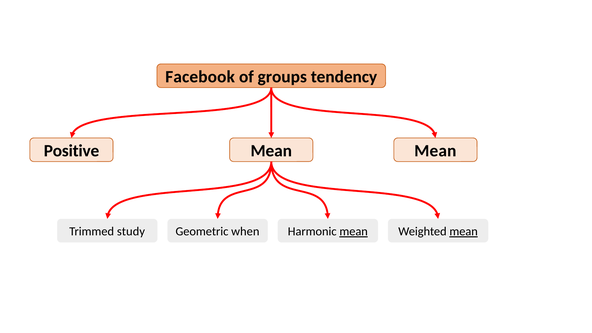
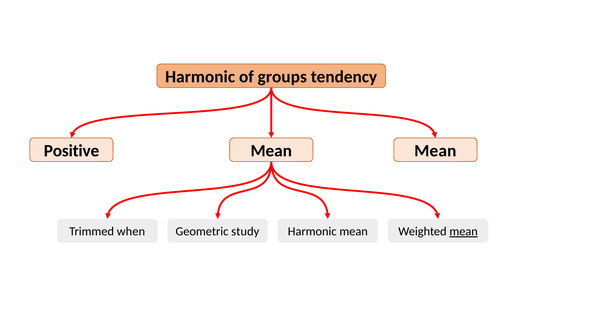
Facebook: Facebook -> Harmonic (200, 77)
study: study -> when (131, 232)
when: when -> study (245, 232)
mean underline: present -> none (354, 232)
